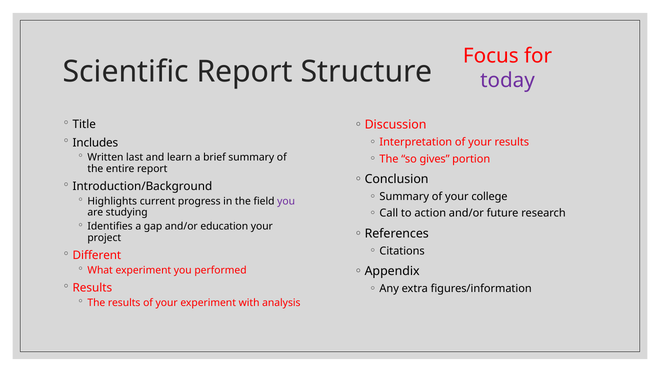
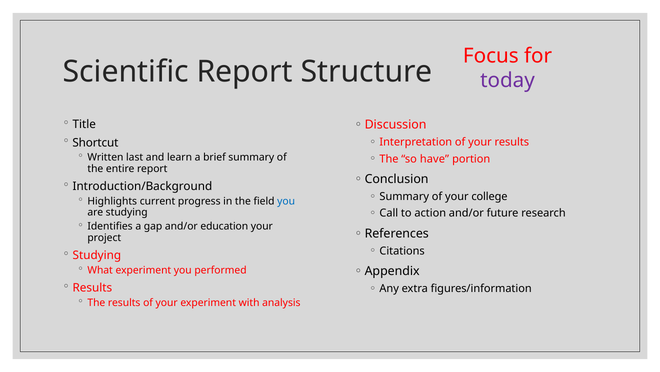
Includes: Includes -> Shortcut (95, 142)
gives: gives -> have (434, 159)
you colour: purple -> blue (286, 201)
Different: Different -> Studying (97, 255)
